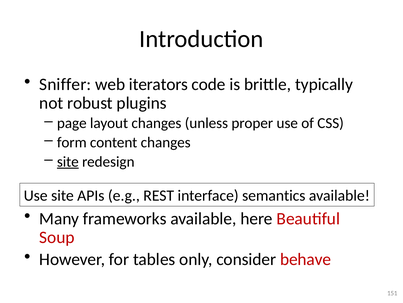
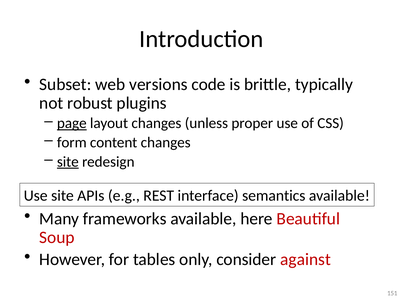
Sniffer: Sniffer -> Subset (65, 84)
iterators: iterators -> versions (158, 84)
page underline: none -> present (72, 123)
behave: behave -> against (306, 259)
